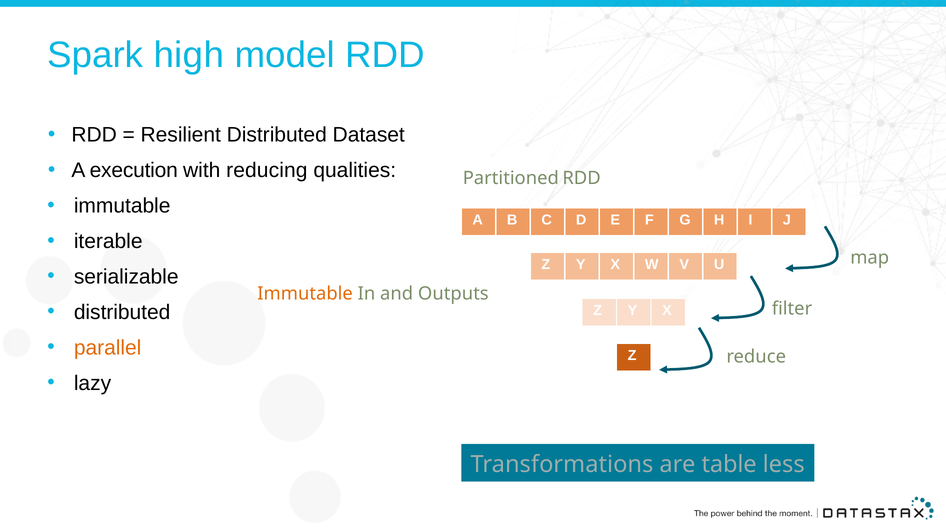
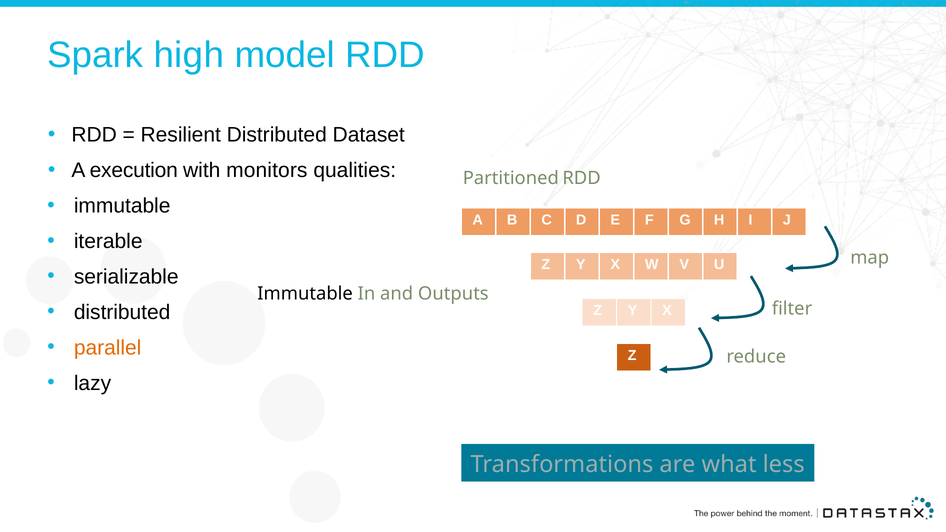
reducing: reducing -> monitors (267, 170)
Immutable colour: orange -> black (305, 294)
table: table -> what (729, 465)
